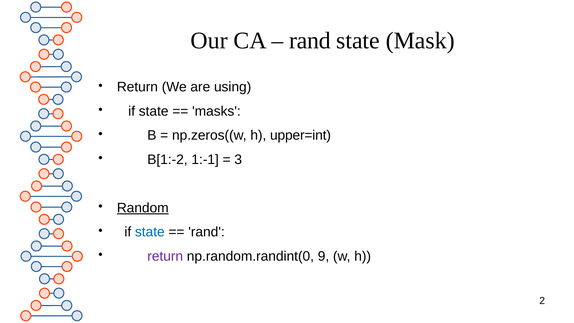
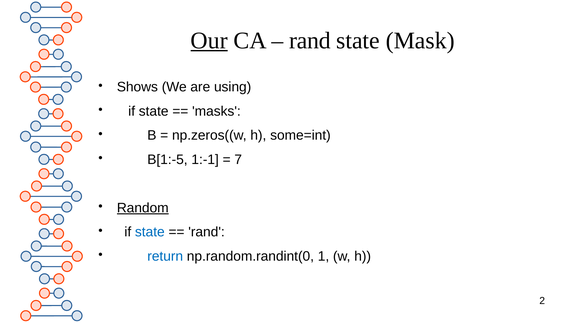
Our underline: none -> present (209, 40)
Return: Return -> Shows (137, 87)
upper=int: upper=int -> some=int (300, 135)
B[1:-2: B[1:-2 -> B[1:-5 (167, 160)
3: 3 -> 7 (238, 160)
return colour: purple -> blue (165, 256)
9: 9 -> 1 (324, 256)
